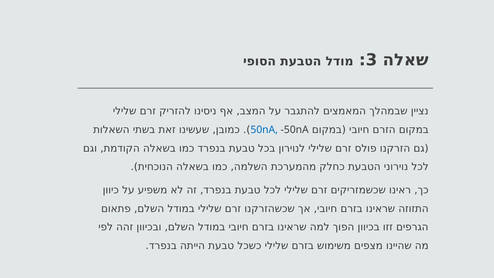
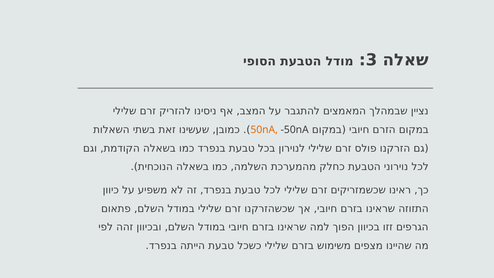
50nA colour: blue -> orange (264, 130)
